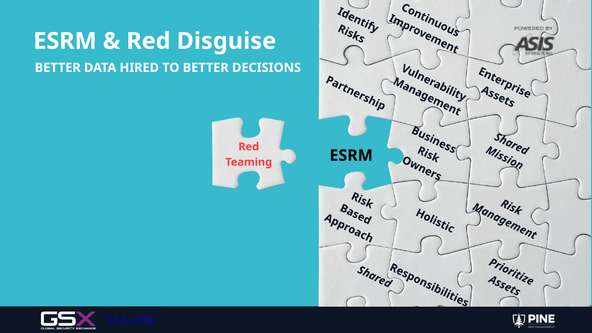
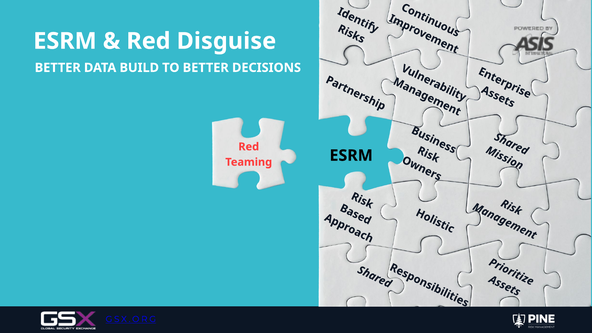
HIRED: HIRED -> BUILD (139, 68)
